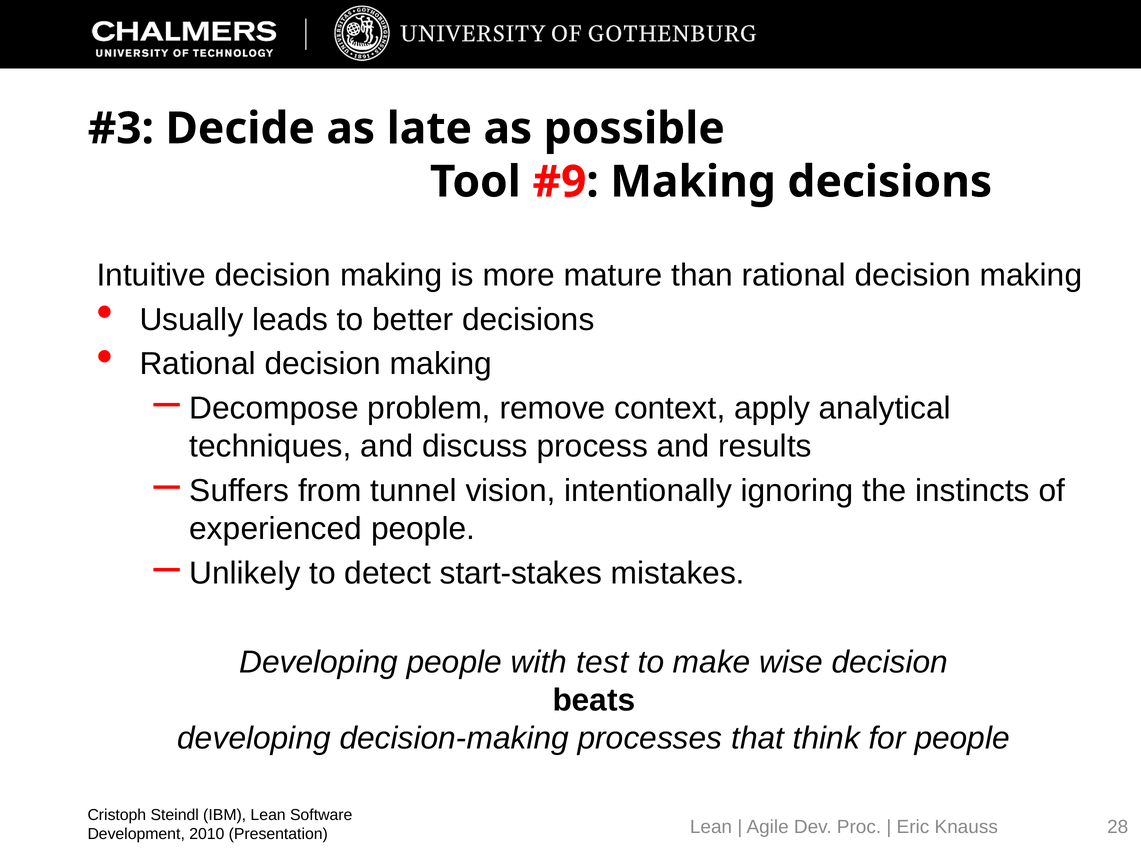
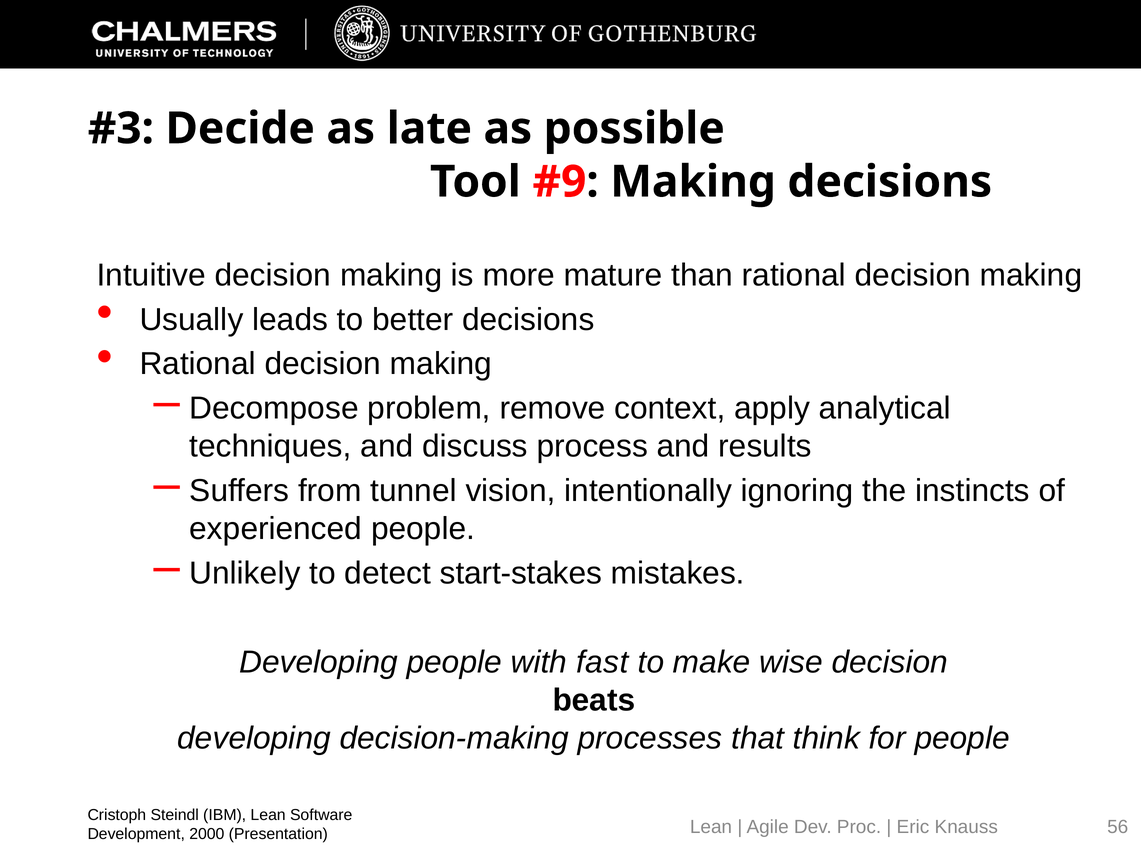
test: test -> fast (602, 662)
2010: 2010 -> 2000 (207, 834)
28: 28 -> 56 (1118, 827)
